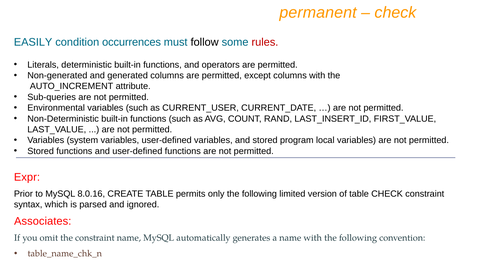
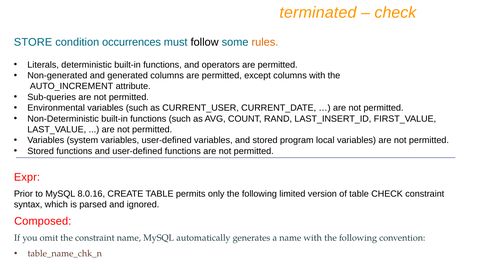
permanent: permanent -> terminated (318, 12)
EASILY: EASILY -> STORE (33, 42)
rules colour: red -> orange (265, 42)
Associates: Associates -> Composed (43, 221)
